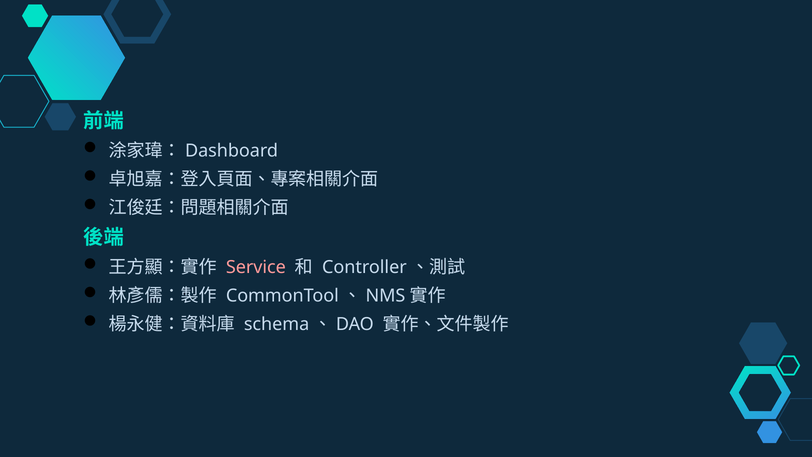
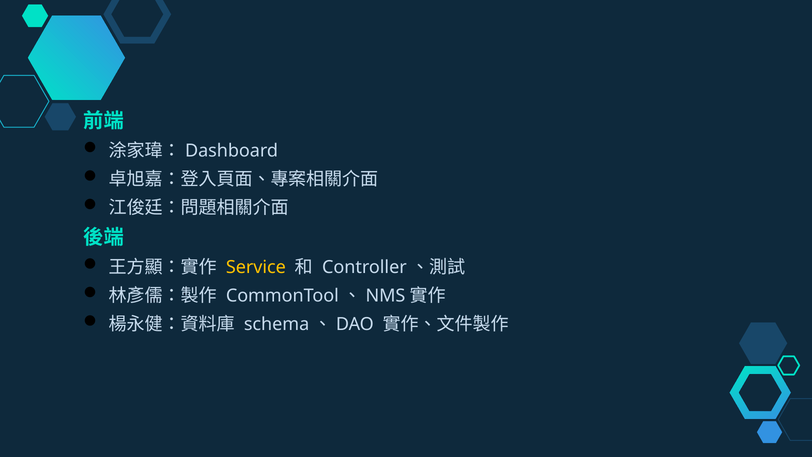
Service colour: pink -> yellow (256, 267)
